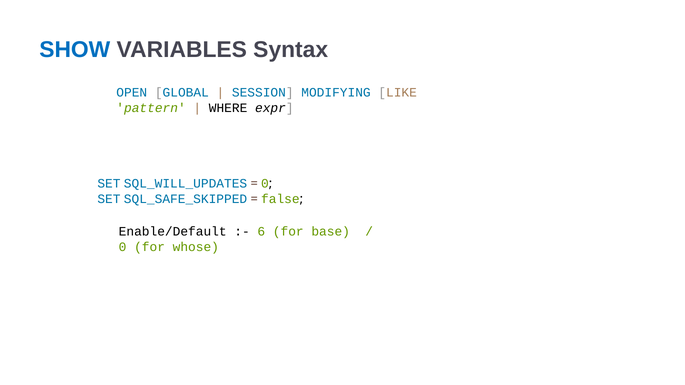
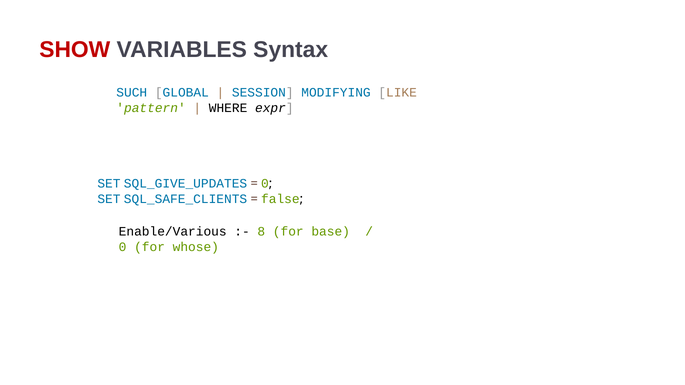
SHOW colour: blue -> red (75, 50)
OPEN: OPEN -> SUCH (132, 92)
SQL_WILL_UPDATES: SQL_WILL_UPDATES -> SQL_GIVE_UPDATES (186, 184)
SQL_SAFE_SKIPPED: SQL_SAFE_SKIPPED -> SQL_SAFE_CLIENTS (186, 199)
Enable/Default: Enable/Default -> Enable/Various (173, 232)
6: 6 -> 8 (261, 232)
